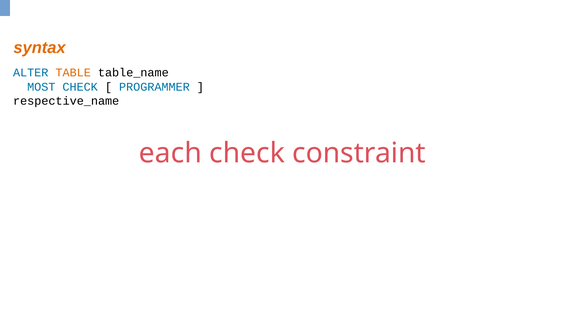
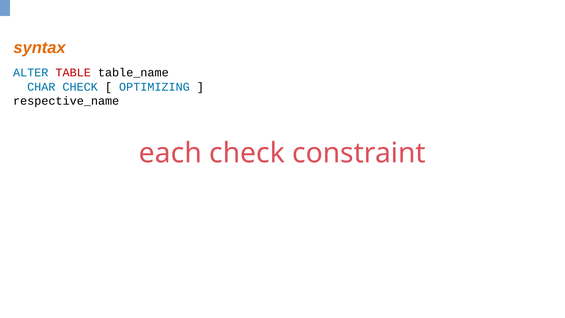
TABLE colour: orange -> red (73, 73)
MOST: MOST -> CHAR (41, 87)
PROGRAMMER: PROGRAMMER -> OPTIMIZING (154, 87)
